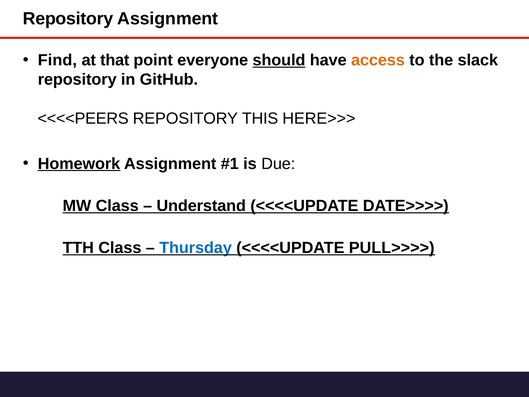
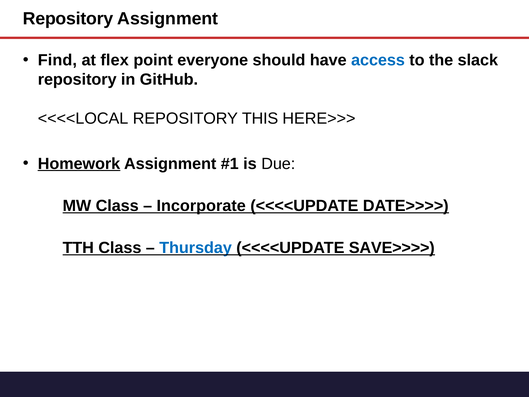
that: that -> flex (115, 60)
should underline: present -> none (279, 60)
access colour: orange -> blue (378, 60)
<<<<PEERS: <<<<PEERS -> <<<<LOCAL (83, 118)
Understand: Understand -> Incorporate (201, 206)
PULL>>>>: PULL>>>> -> SAVE>>>> (392, 248)
